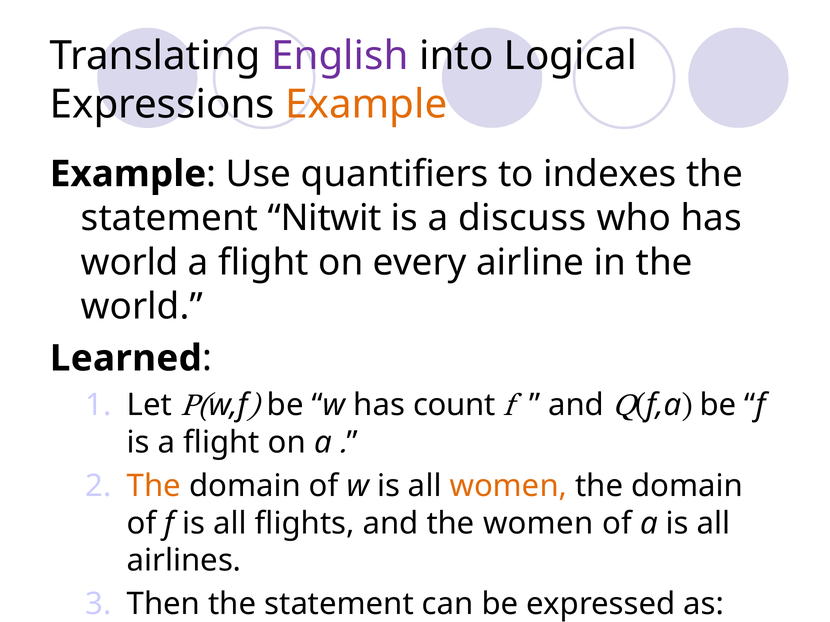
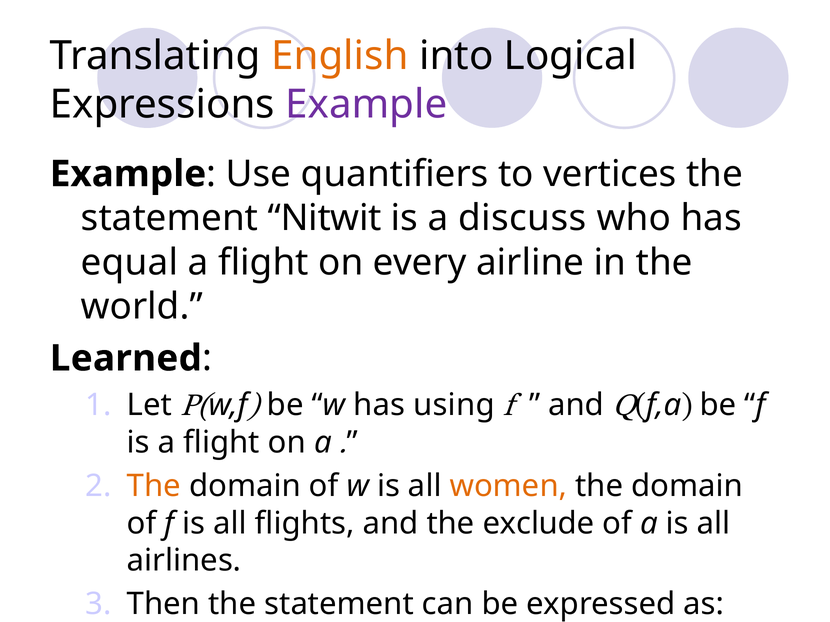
English colour: purple -> orange (340, 56)
Example colour: orange -> purple (366, 105)
indexes: indexes -> vertices (610, 174)
world: world -> equal (130, 263)
count: count -> using (454, 405)
the women: women -> exclude (539, 524)
